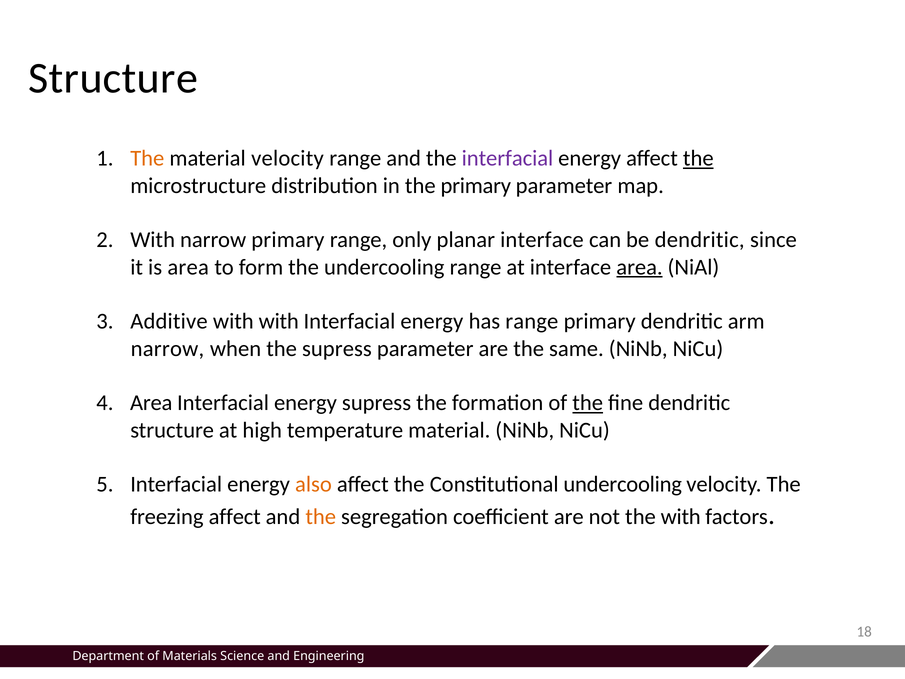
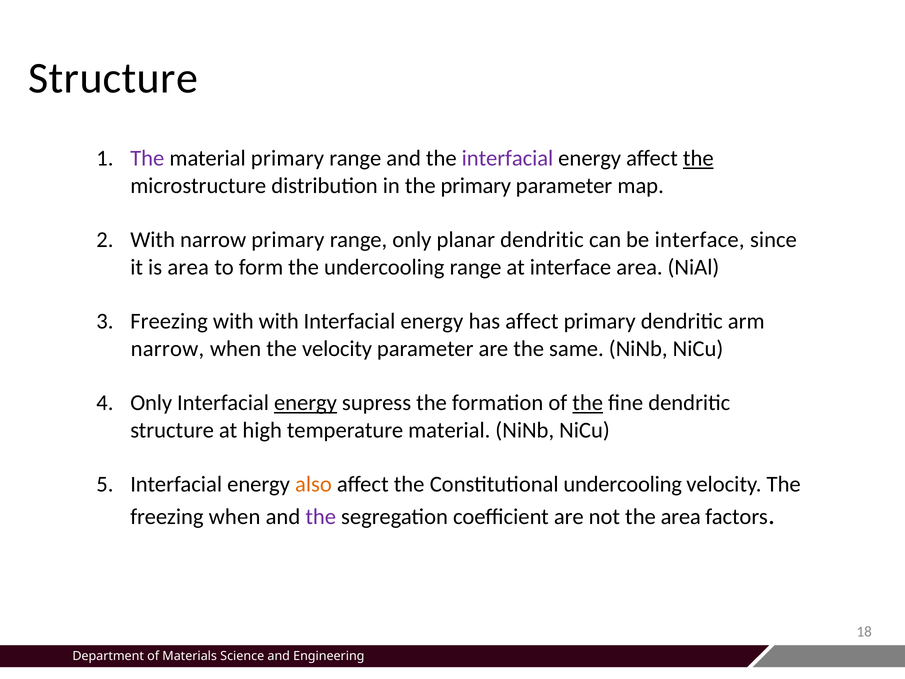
The colour: orange -> purple (147, 158)
material velocity: velocity -> primary (287, 158)
planar interface: interface -> dendritic (542, 240)
be dendritic: dendritic -> interface (700, 240)
area underline: present -> none (639, 267)
Additive: Additive -> Freezing (169, 321)
has range: range -> affect (532, 321)
the supress: supress -> velocity (337, 348)
Area: Area -> Only (151, 403)
energy underline: none -> present (305, 403)
freezing affect: affect -> when (235, 516)
the colour: orange -> purple (321, 516)
the with: with -> area (681, 516)
